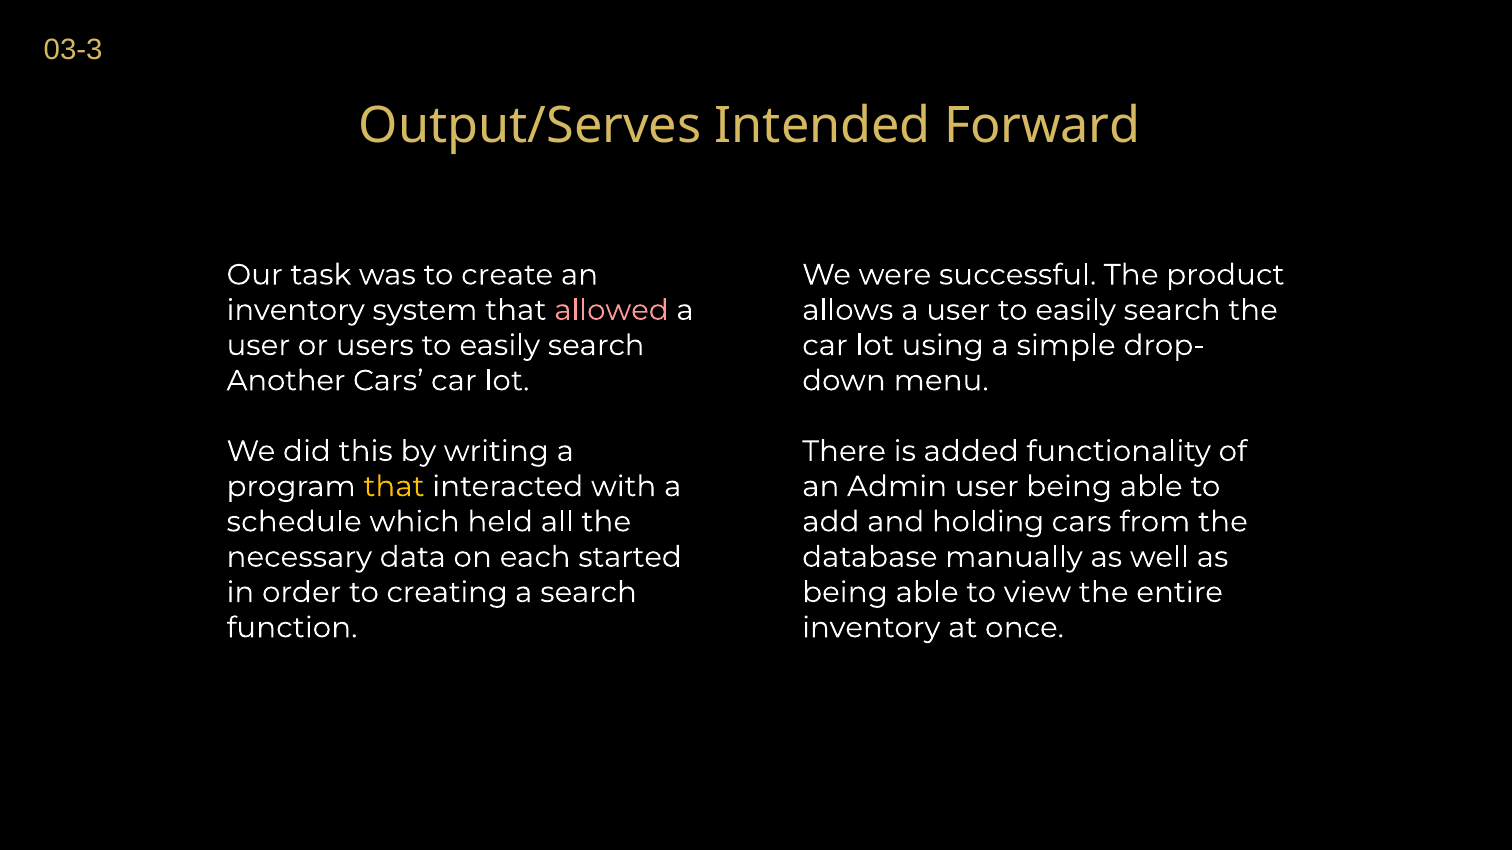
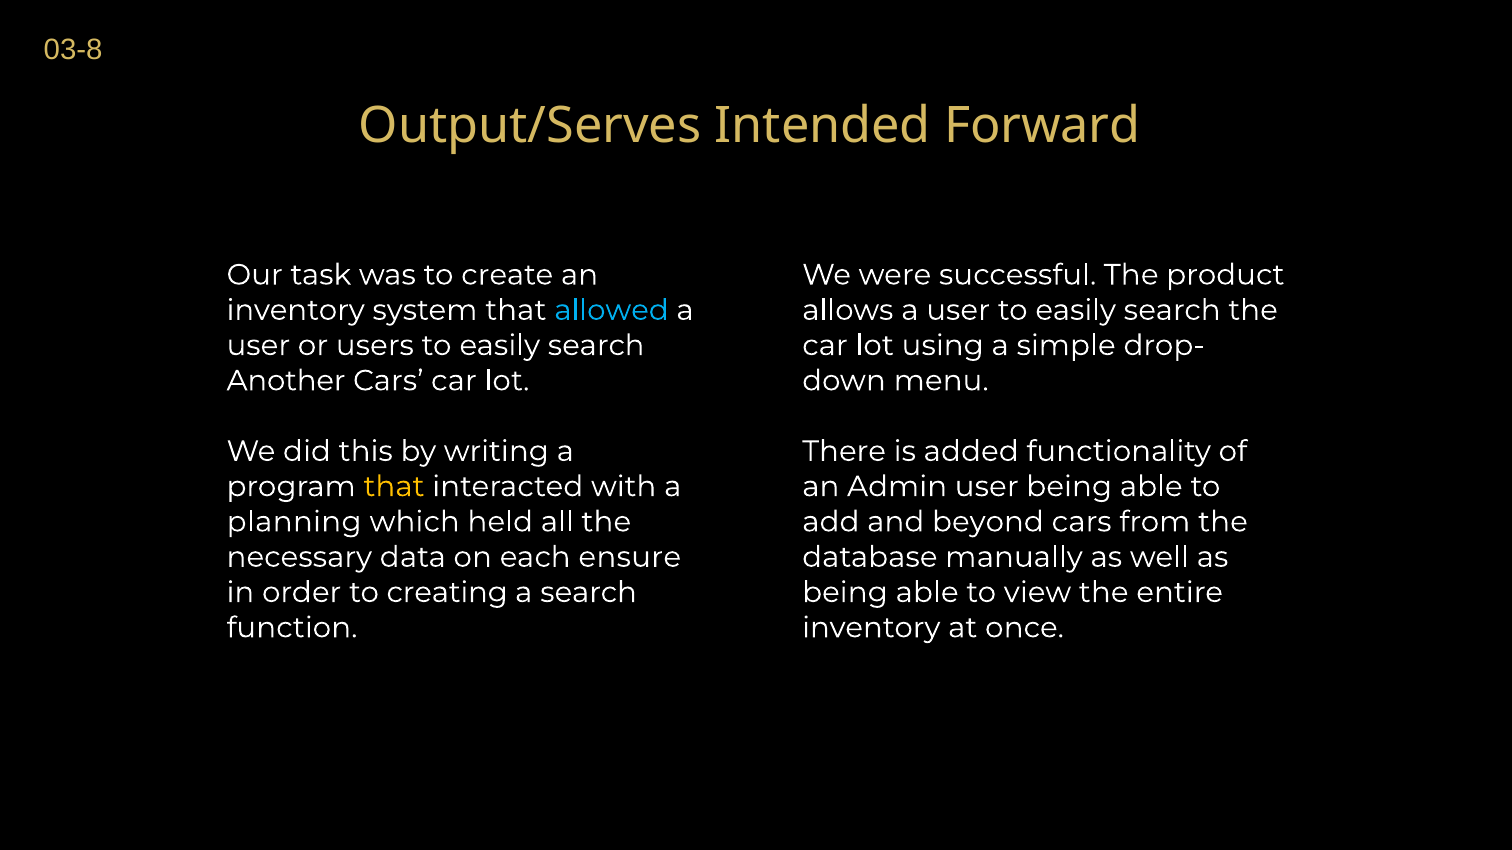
03-3: 03-3 -> 03-8 (73, 50)
allowed colour: pink -> light blue (612, 310)
schedule: schedule -> planning (294, 522)
holding: holding -> beyond (988, 522)
started: started -> ensure (630, 557)
